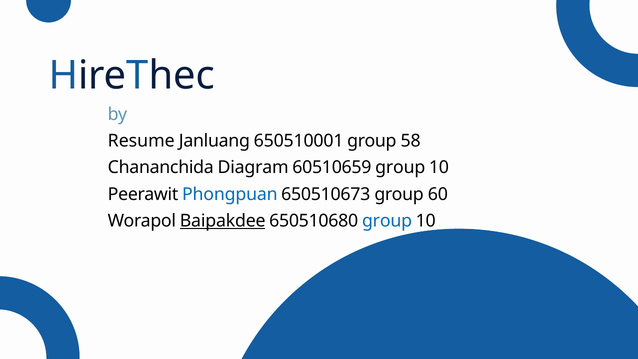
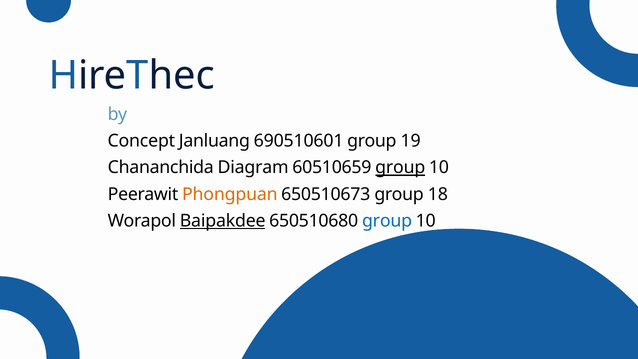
Resume: Resume -> Concept (141, 141)
650510001: 650510001 -> 690510601 (299, 141)
58: 58 -> 19 (411, 141)
group underline: none -> present (400, 168)
Phongpuan colour: blue -> orange (230, 194)
60: 60 -> 18 (438, 194)
